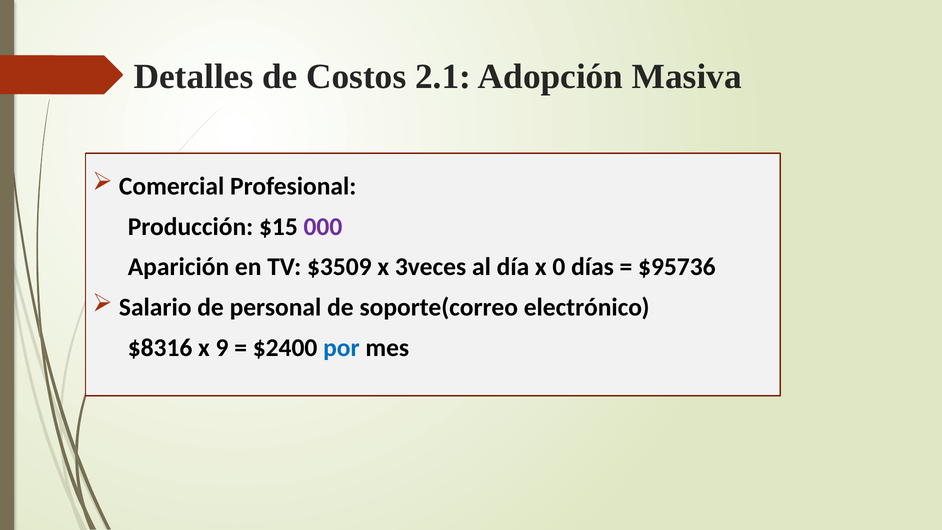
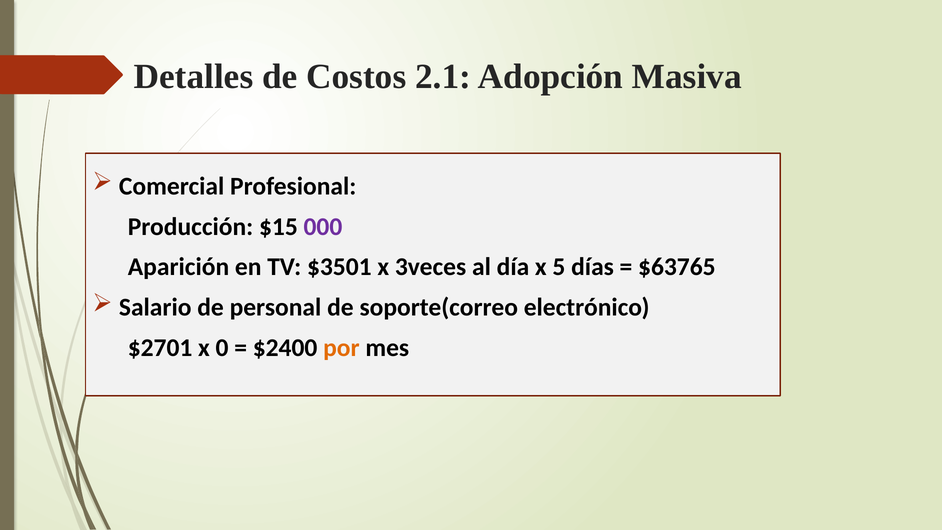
$3509: $3509 -> $3501 (339, 267)
0: 0 -> 5 (559, 267)
$95736: $95736 -> $63765 (677, 267)
$8316: $8316 -> $2701 (160, 348)
9: 9 -> 0 (222, 348)
por colour: blue -> orange (341, 348)
